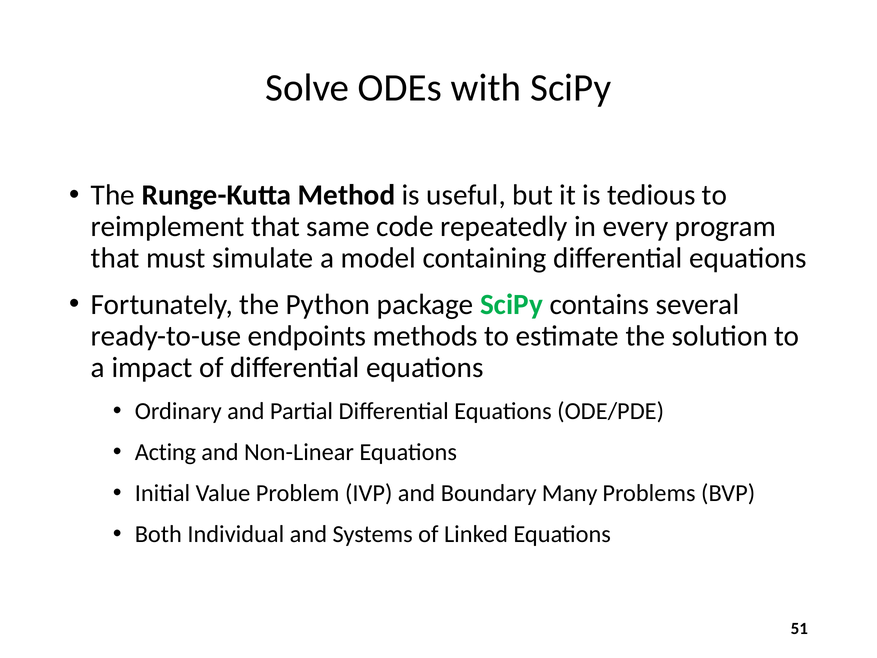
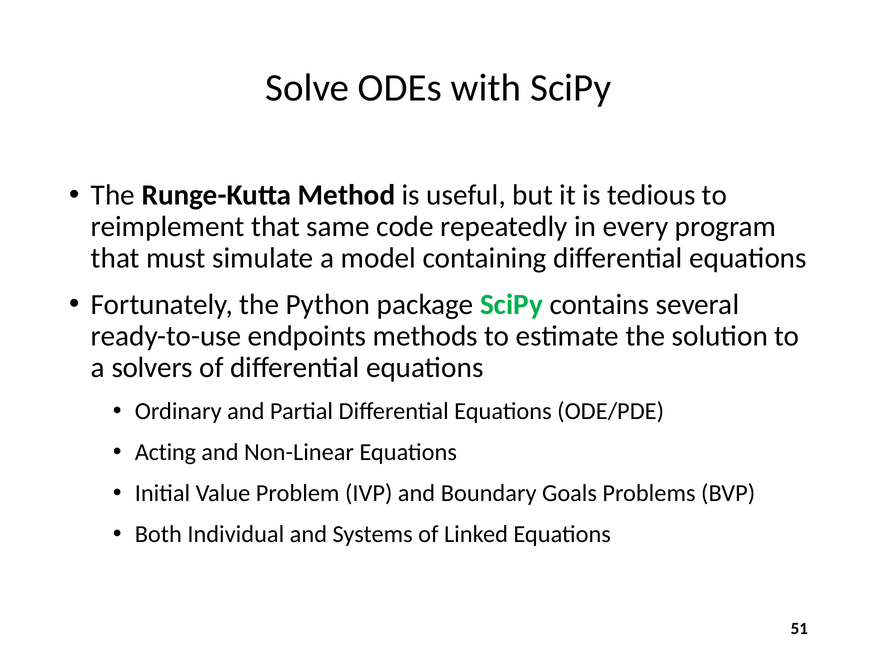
impact: impact -> solvers (152, 367)
Many: Many -> Goals (570, 493)
